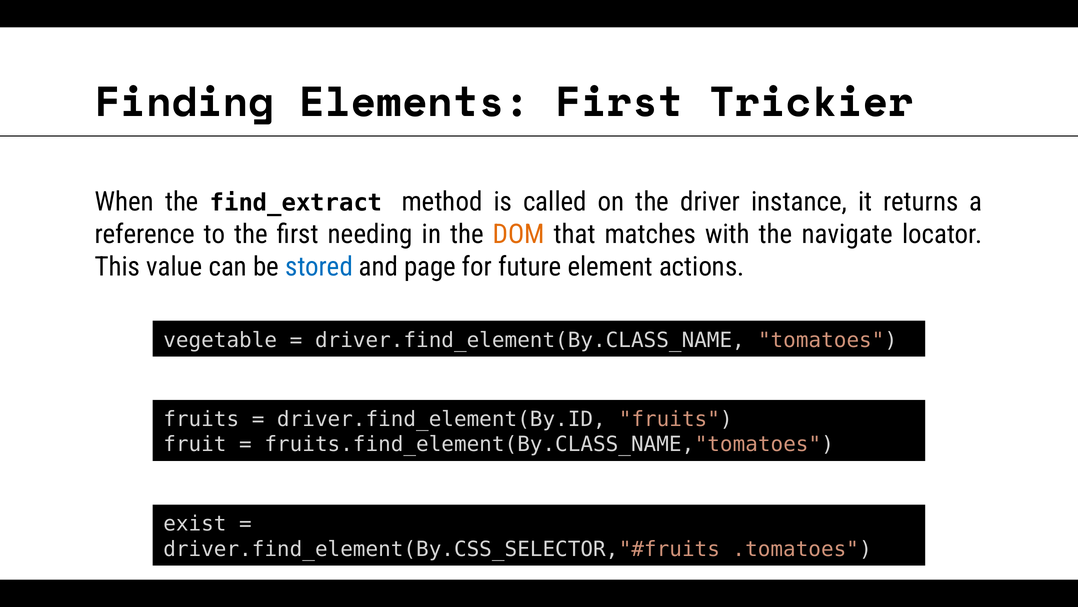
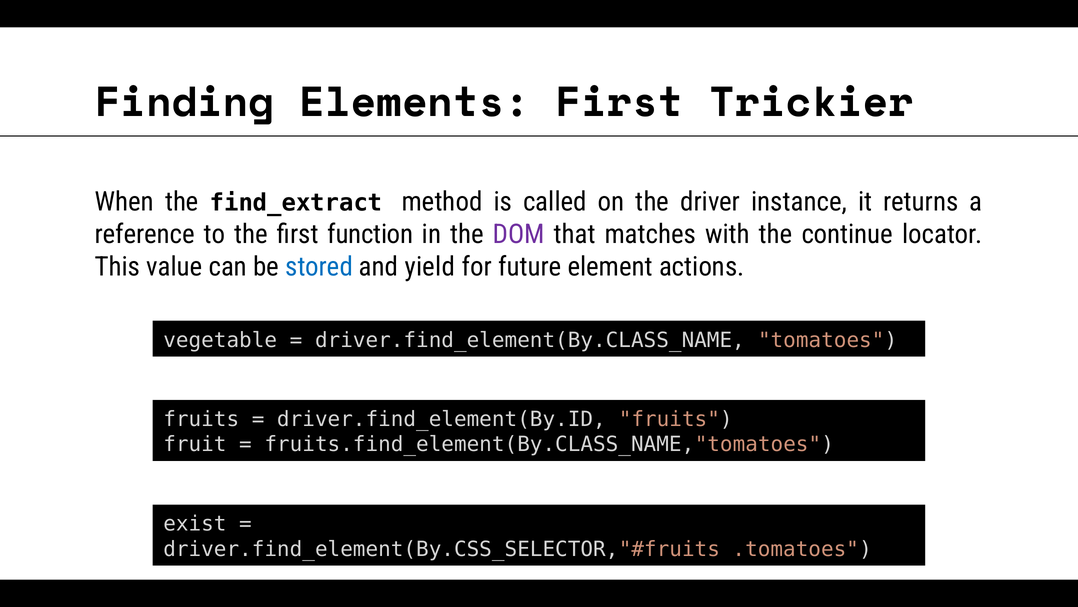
needing: needing -> function (370, 234)
DOM colour: orange -> purple (519, 234)
navigate: navigate -> continue (847, 234)
page: page -> yield (430, 266)
